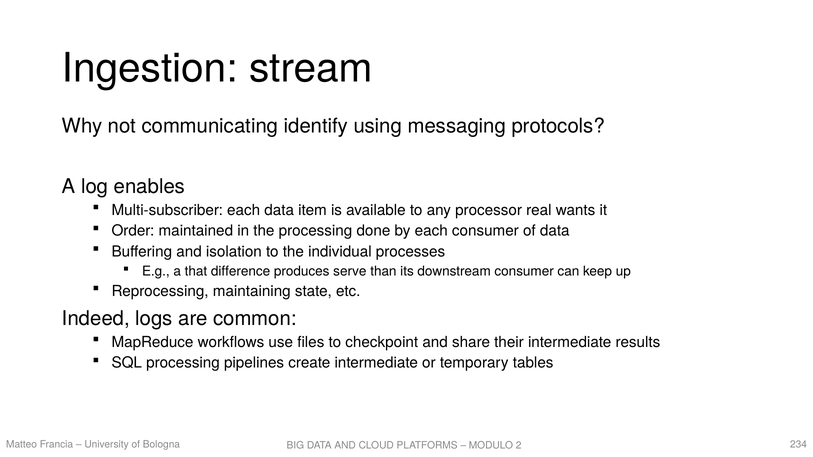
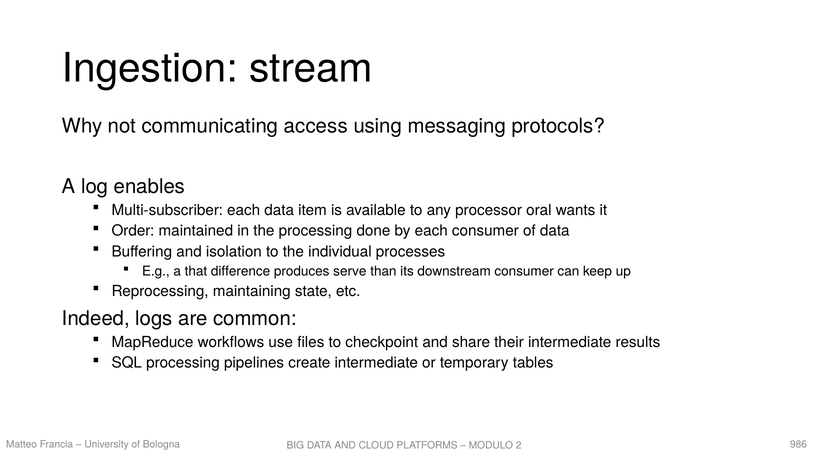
identify: identify -> access (316, 126)
real: real -> oral (539, 210)
234: 234 -> 986 (798, 445)
